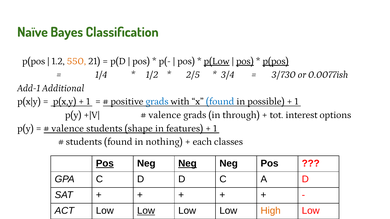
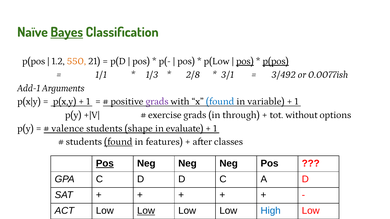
Bayes underline: none -> present (67, 32)
p(Low underline: present -> none (217, 61)
1/4: 1/4 -> 1/1 (101, 75)
1/2: 1/2 -> 1/3 (152, 75)
2/5: 2/5 -> 2/8 (193, 75)
3/4: 3/4 -> 3/1 (227, 75)
3/730: 3/730 -> 3/492 (284, 75)
Additional: Additional -> Arguments (63, 88)
grads colour: blue -> purple (157, 102)
possible: possible -> variable (266, 102)
valence: valence -> exercise (165, 115)
interest: interest -> without (302, 115)
features: features -> evaluate (185, 129)
found underline: none -> present (118, 142)
nothing: nothing -> features (164, 142)
each: each -> after (202, 142)
Neg underline: present -> none (187, 164)
High colour: orange -> blue (271, 211)
